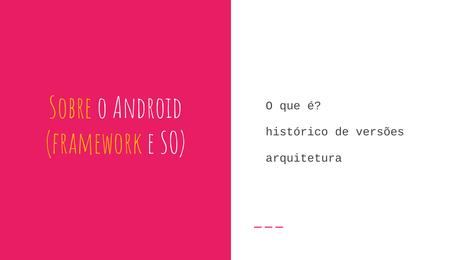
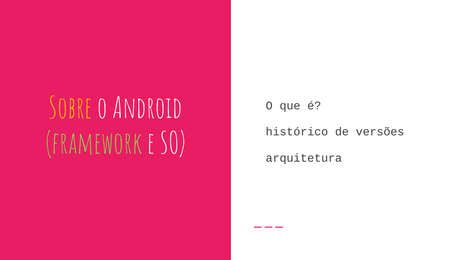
framework colour: yellow -> light green (94, 144)
